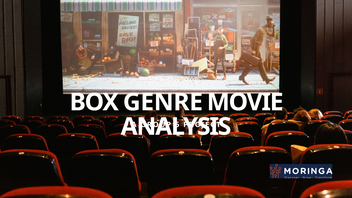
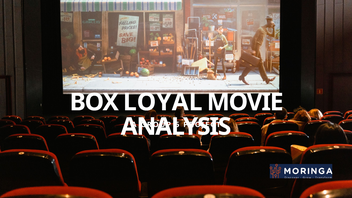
GENRE: GENRE -> LOYAL (163, 102)
